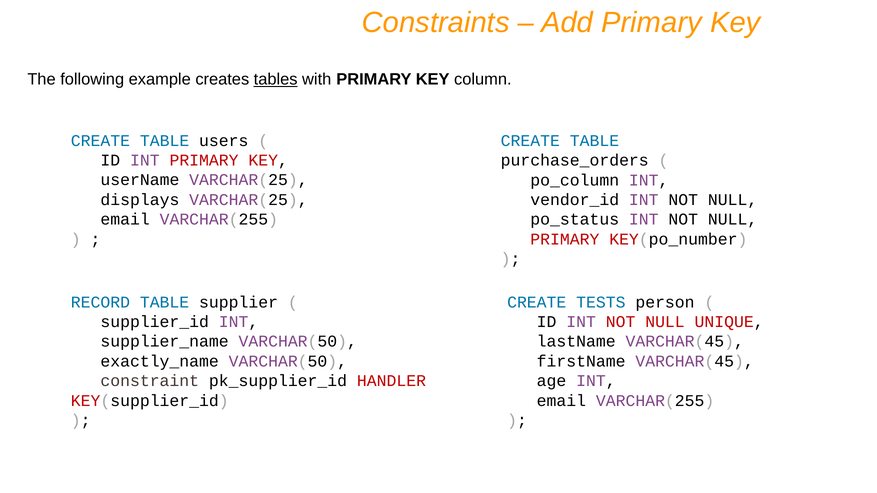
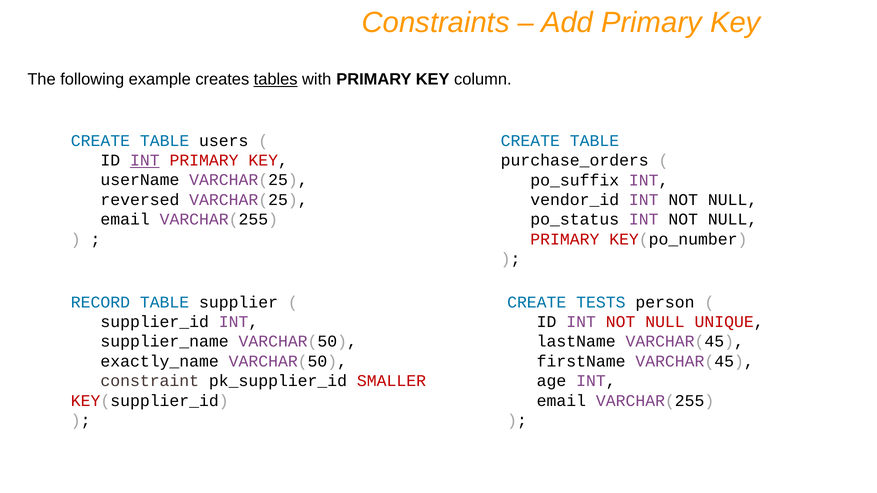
INT underline: none -> present (145, 160)
po_column: po_column -> po_suffix (575, 180)
displays: displays -> reversed (140, 200)
HANDLER: HANDLER -> SMALLER (391, 381)
